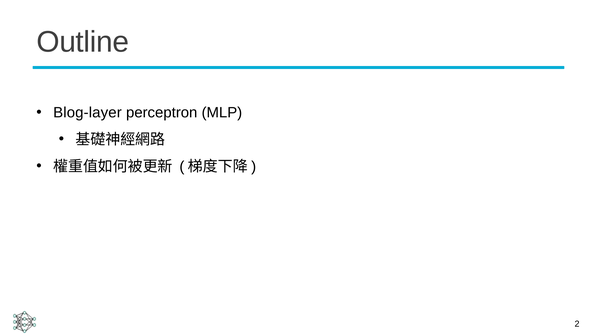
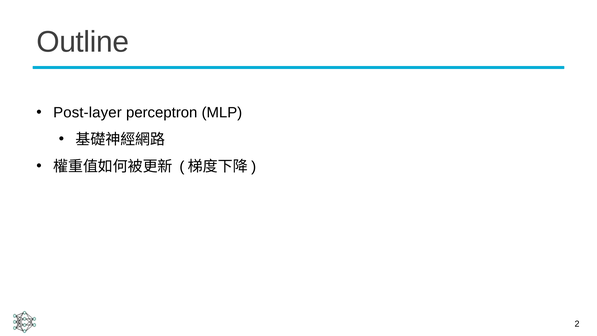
Blog-layer: Blog-layer -> Post-layer (87, 113)
